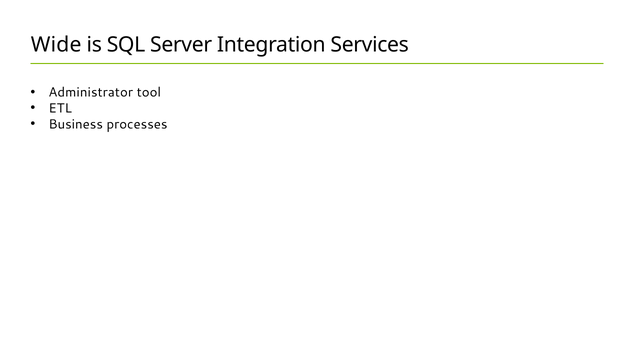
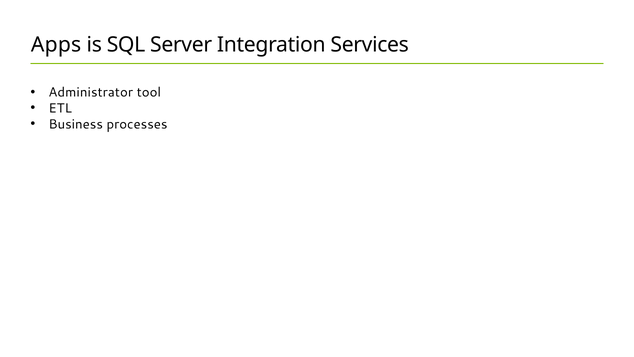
Wide: Wide -> Apps (56, 45)
